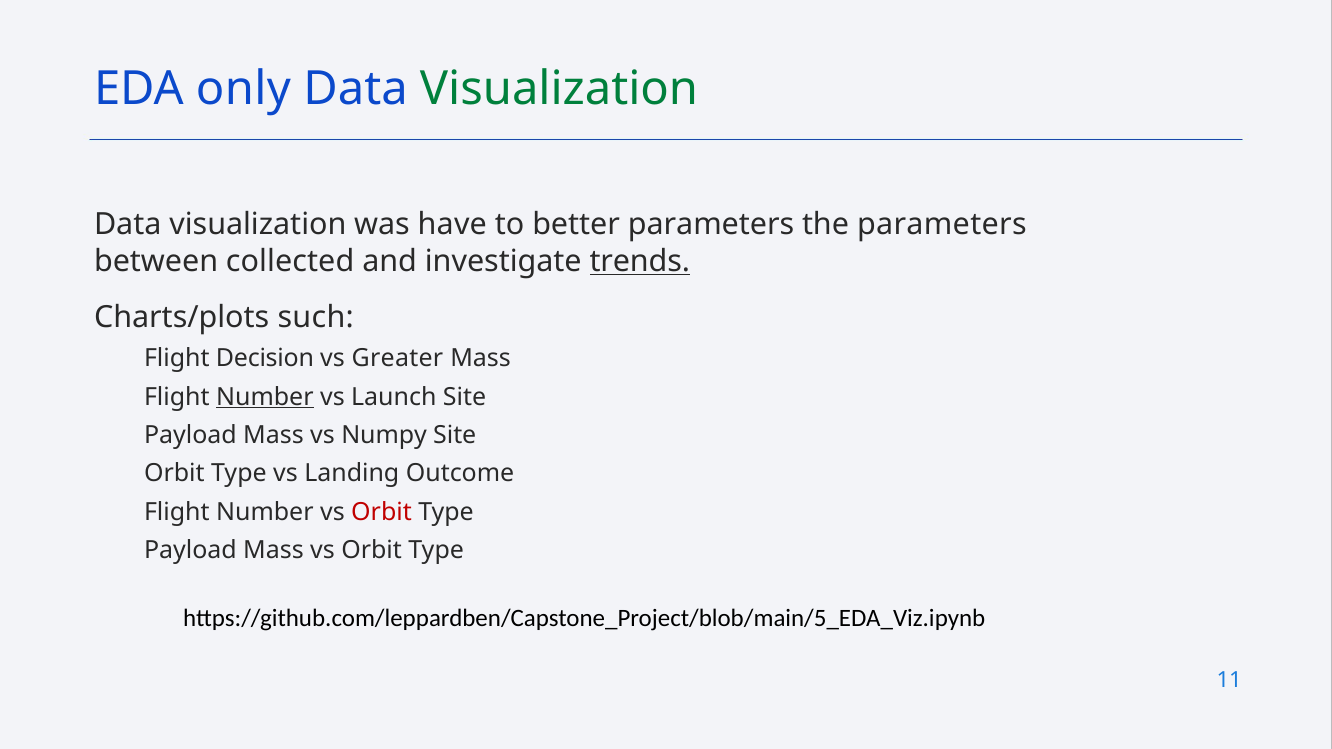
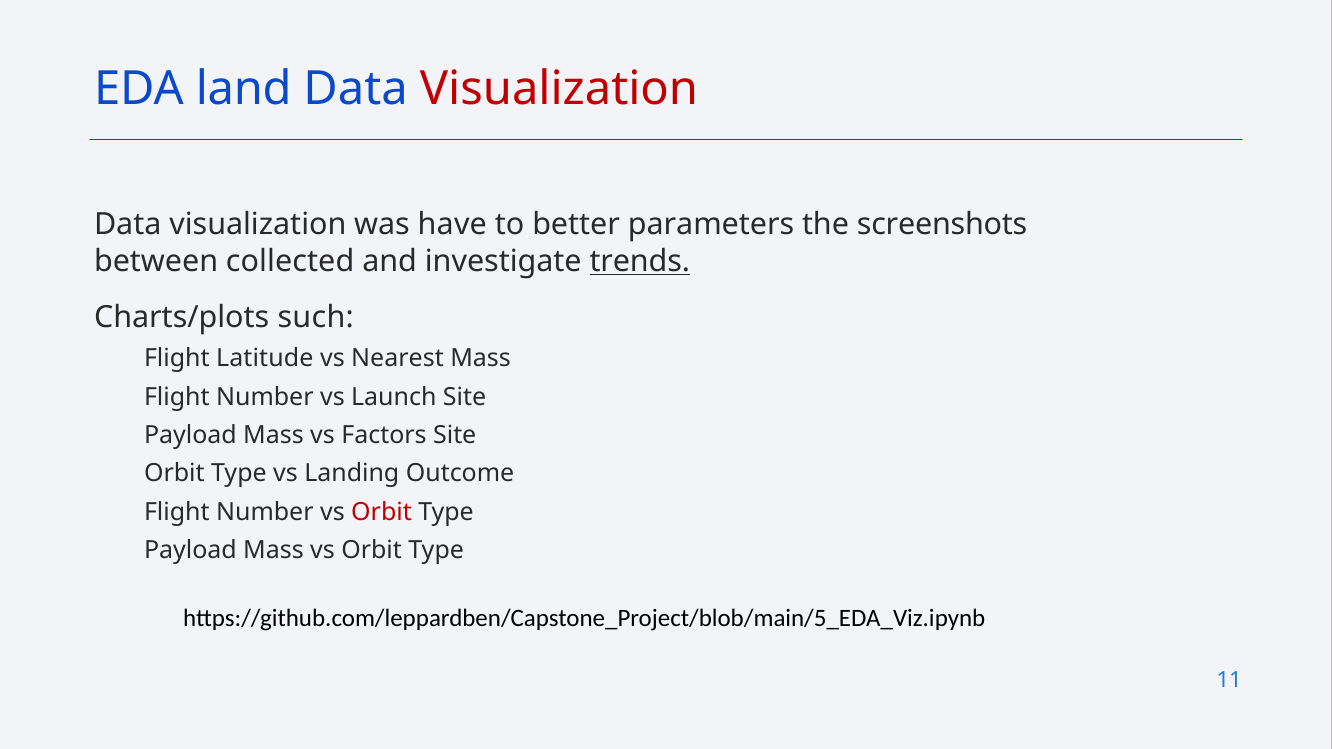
only: only -> land (244, 89)
Visualization colour: green -> red (559, 89)
the parameters: parameters -> screenshots (942, 225)
Decision: Decision -> Latitude (265, 359)
Greater: Greater -> Nearest (398, 359)
Number underline: present -> none (265, 397)
Numpy: Numpy -> Factors (384, 435)
